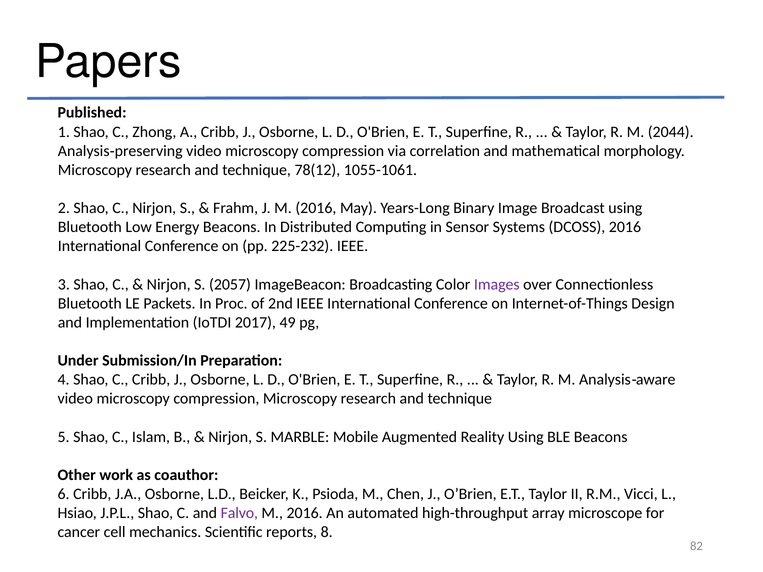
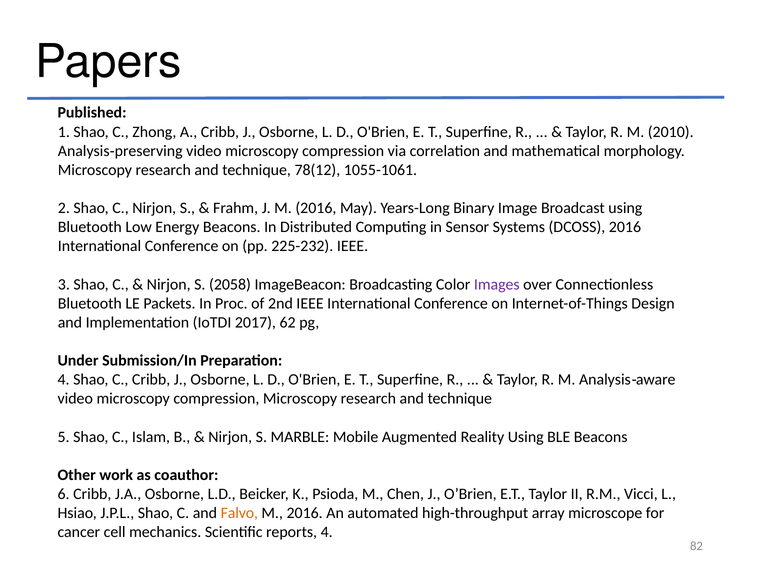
2044: 2044 -> 2010 (671, 132)
2057: 2057 -> 2058 (230, 284)
49: 49 -> 62 (288, 323)
Falvo colour: purple -> orange (239, 513)
reports 8: 8 -> 4 (327, 532)
